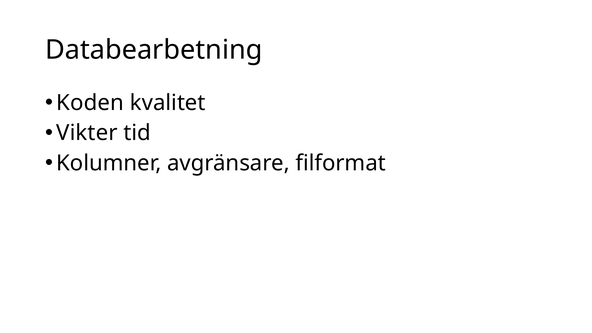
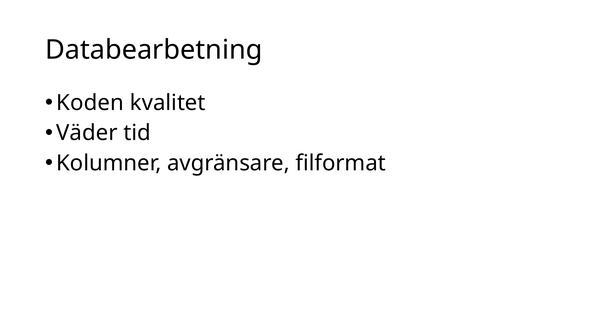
Vikter: Vikter -> Väder (87, 133)
